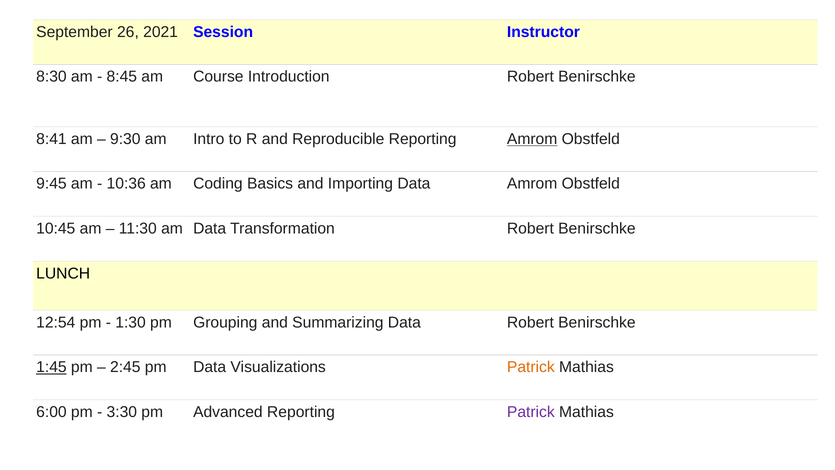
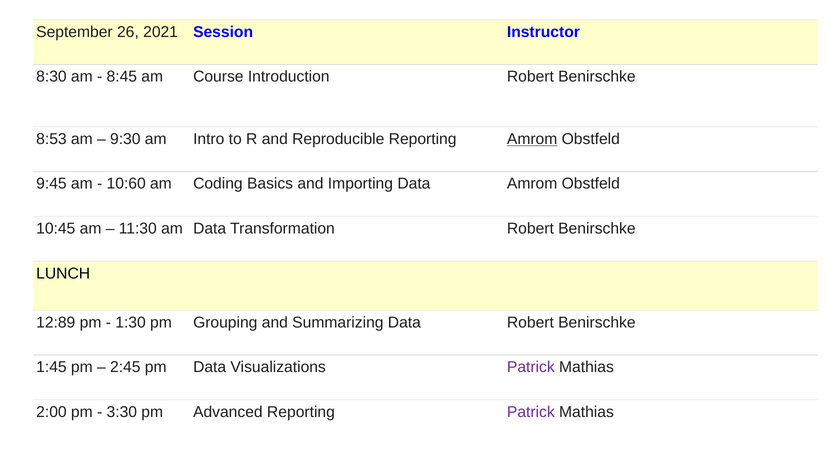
8:41: 8:41 -> 8:53 (51, 139)
10:36: 10:36 -> 10:60 (126, 184)
12:54: 12:54 -> 12:89 (56, 322)
1:45 underline: present -> none (51, 367)
Patrick colour: orange -> purple (531, 367)
6:00: 6:00 -> 2:00 (51, 412)
